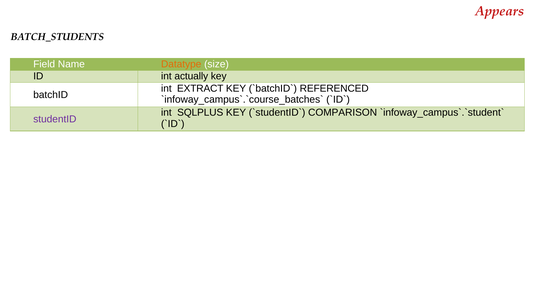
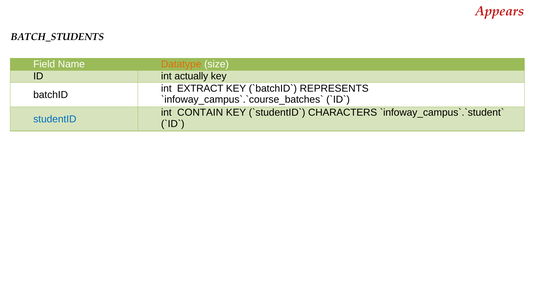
REFERENCED: REFERENCED -> REPRESENTS (334, 89)
SQLPLUS: SQLPLUS -> CONTAIN (200, 113)
COMPARISON: COMPARISON -> CHARACTERS (343, 113)
studentID colour: purple -> blue (55, 119)
